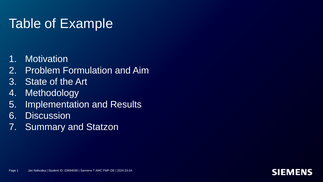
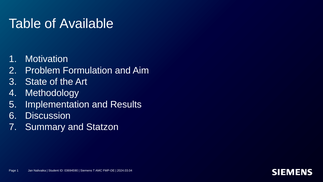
Example: Example -> Available (87, 24)
